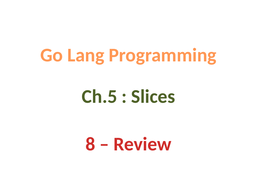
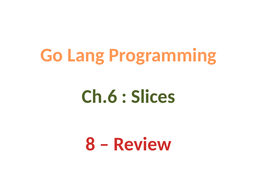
Ch.5: Ch.5 -> Ch.6 (99, 96)
